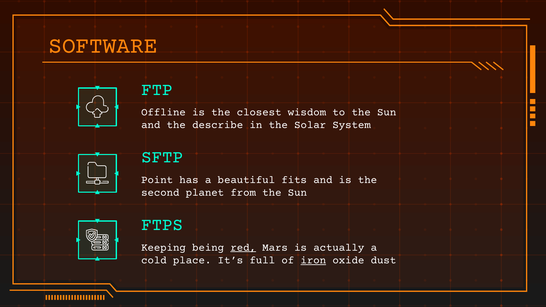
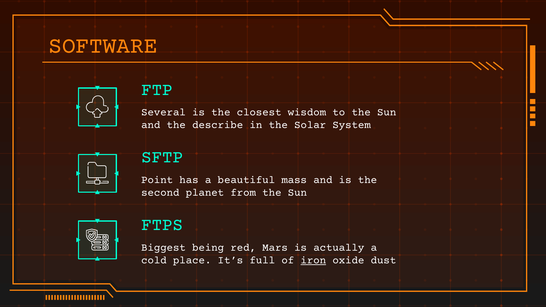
Offline: Offline -> Several (163, 112)
fits: fits -> mass (294, 180)
Keeping: Keeping -> Biggest (163, 247)
red underline: present -> none (243, 247)
